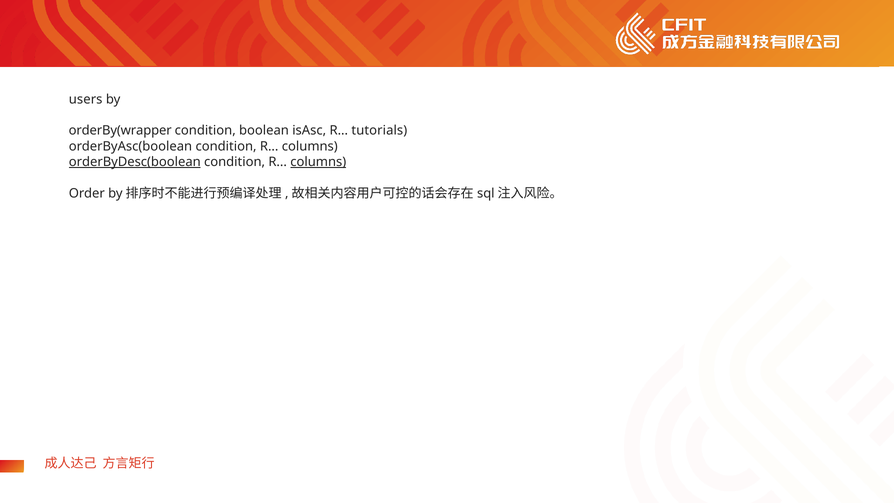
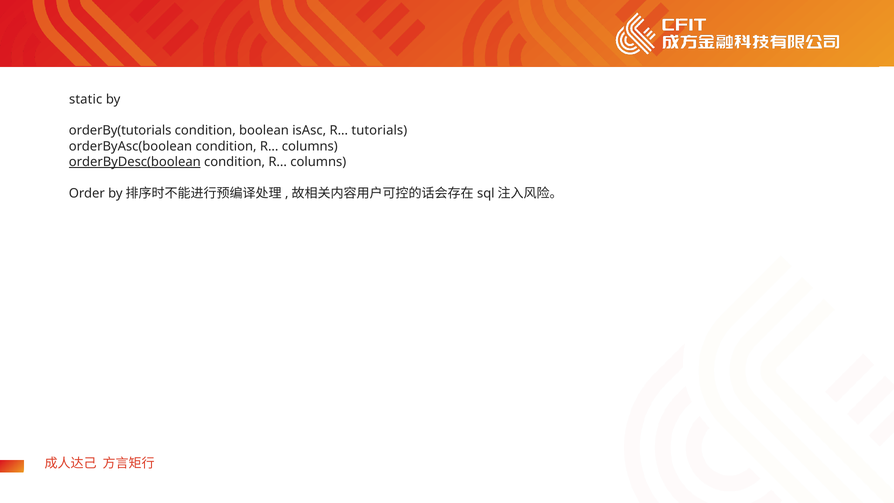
users: users -> static (86, 99)
orderBy(wrapper: orderBy(wrapper -> orderBy(tutorials (120, 131)
columns underline: present -> none (318, 162)
